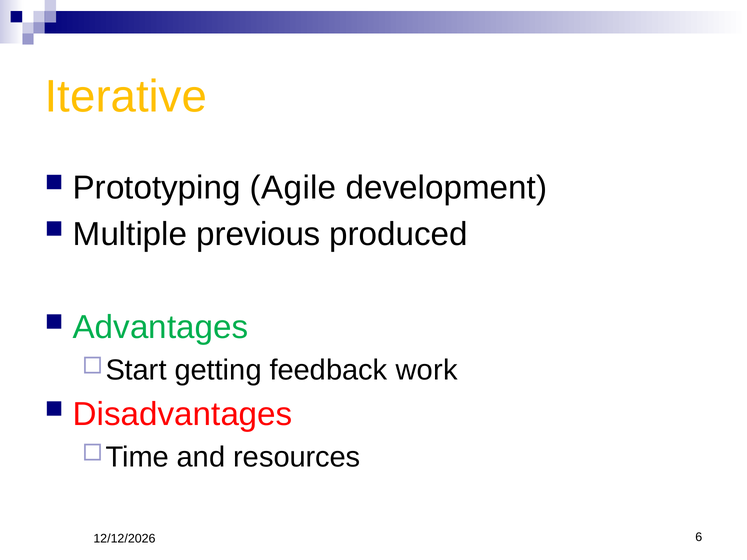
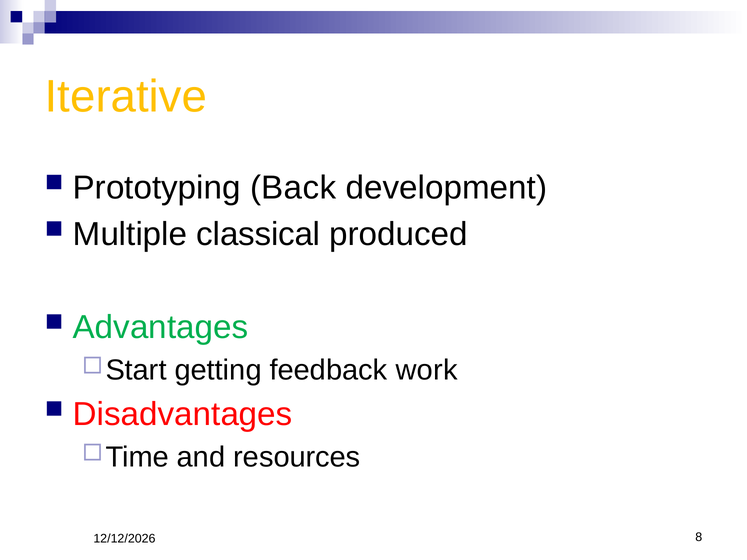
Agile: Agile -> Back (293, 188)
previous: previous -> classical (258, 234)
6: 6 -> 8 (699, 537)
